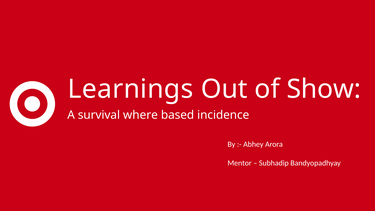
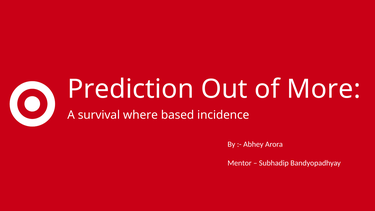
Learnings: Learnings -> Prediction (131, 89)
Show: Show -> More (324, 89)
